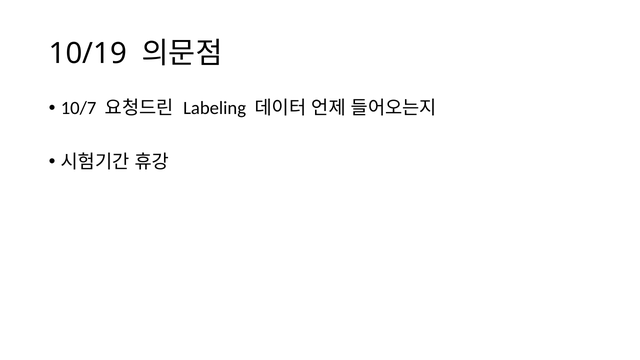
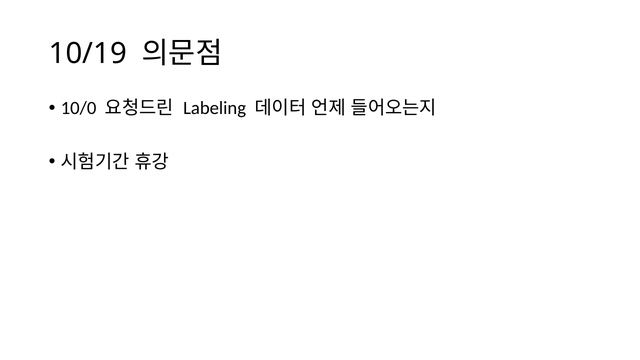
10/7: 10/7 -> 10/0 (79, 108)
